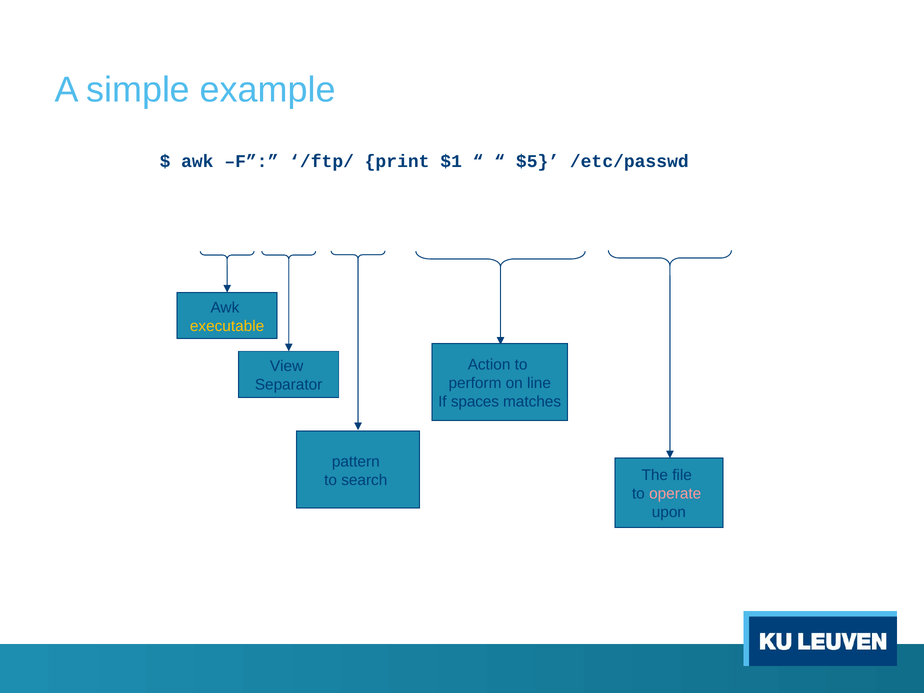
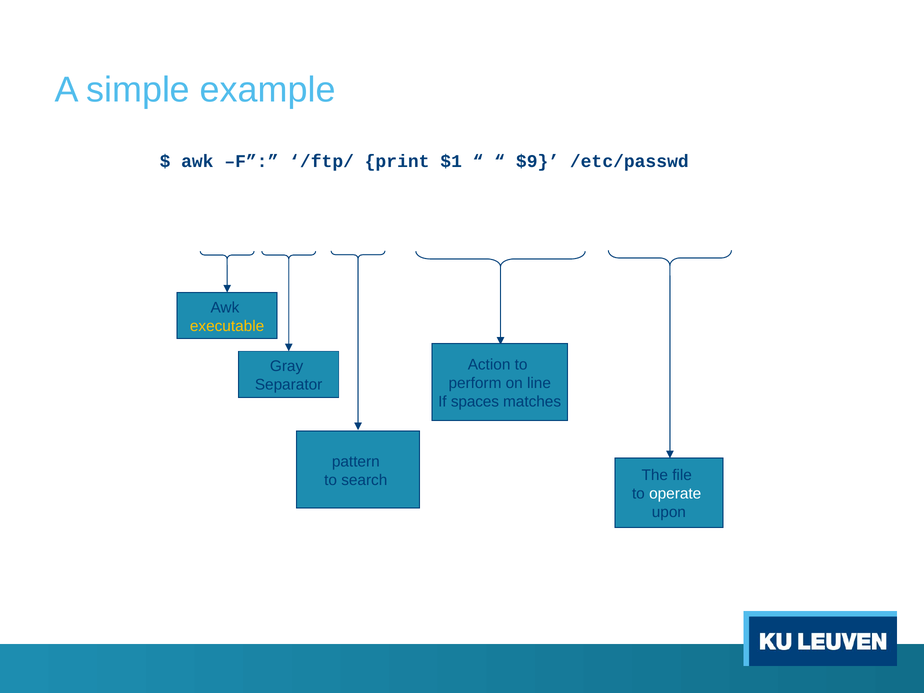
$5: $5 -> $9 (538, 161)
View: View -> Gray (287, 366)
operate colour: pink -> white (675, 494)
